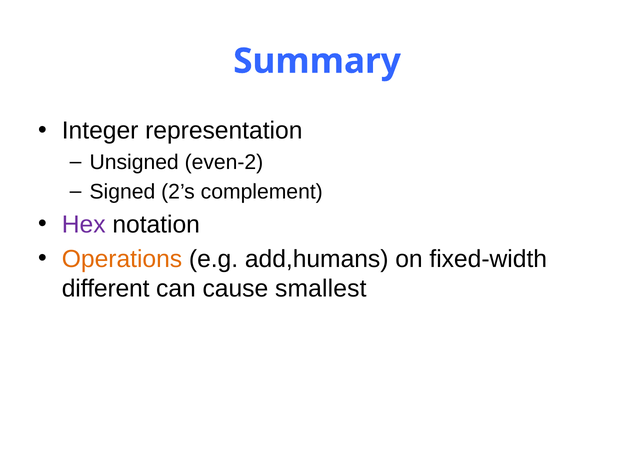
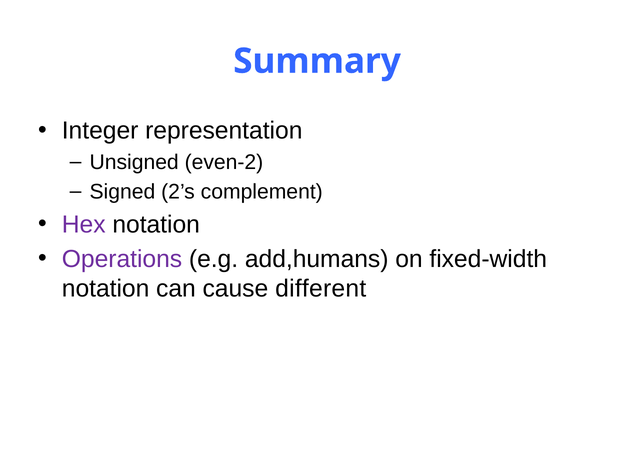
Operations colour: orange -> purple (122, 259)
different: different -> notation (106, 288)
smallest: smallest -> different (321, 288)
